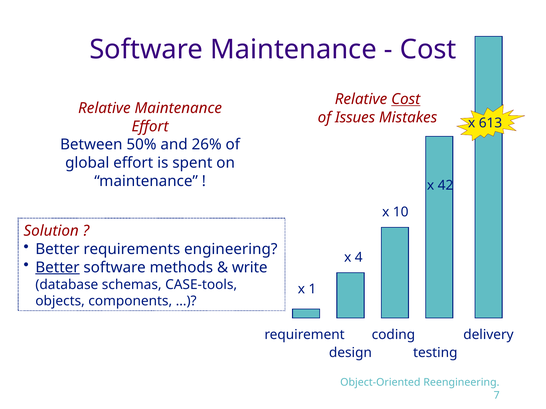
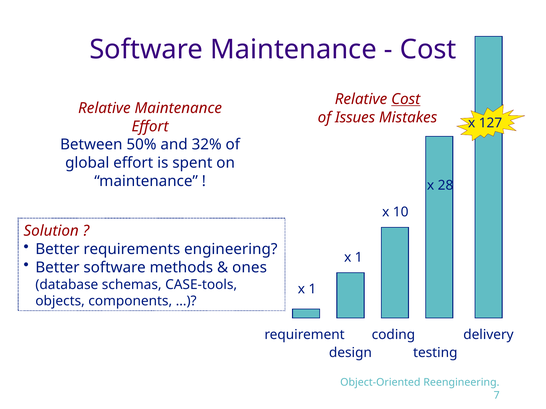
613: 613 -> 127 (490, 123)
26%: 26% -> 32% (207, 145)
42: 42 -> 28 (446, 186)
4: 4 -> 1 (359, 258)
Better underline: present -> none (57, 268)
write: write -> ones (250, 268)
